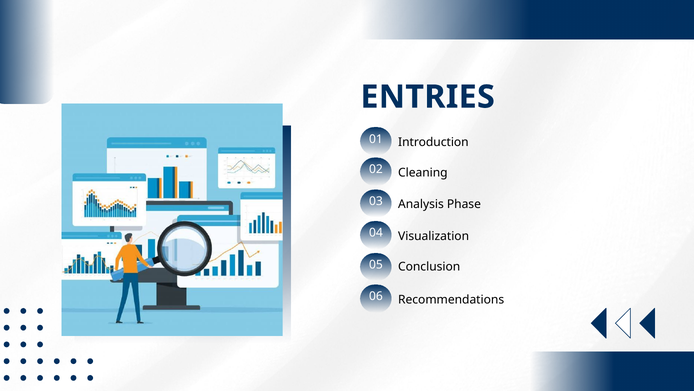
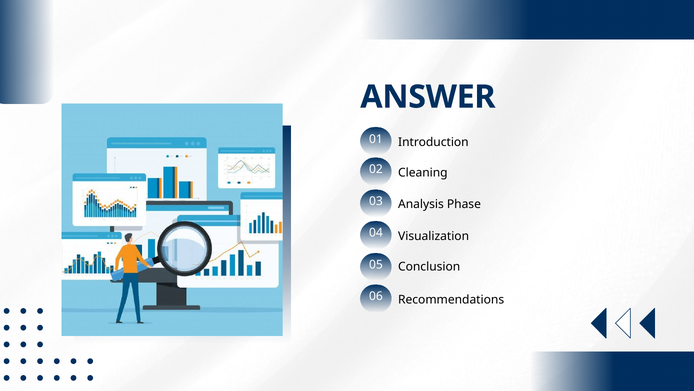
ENTRIES: ENTRIES -> ANSWER (428, 97)
